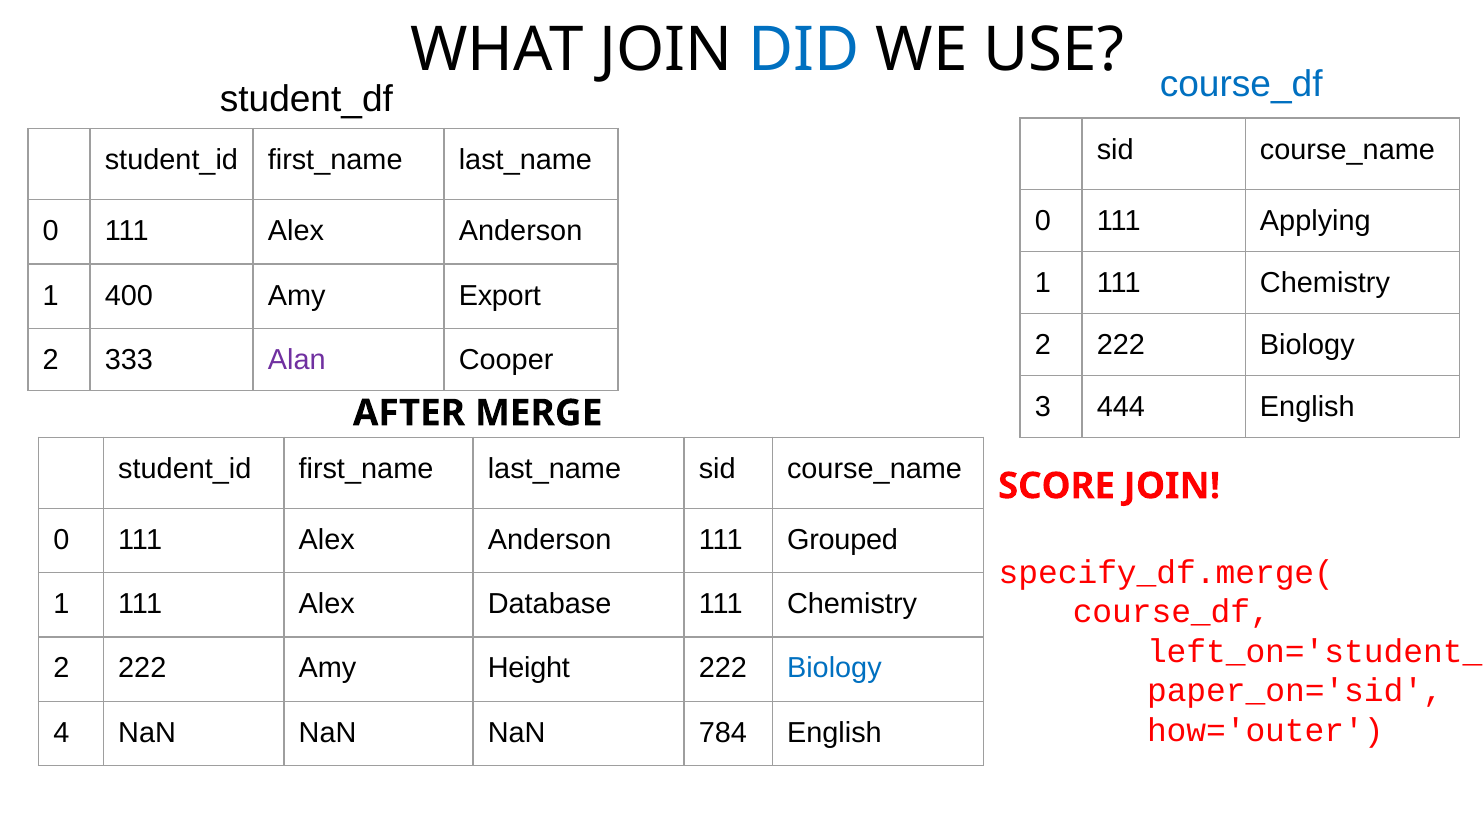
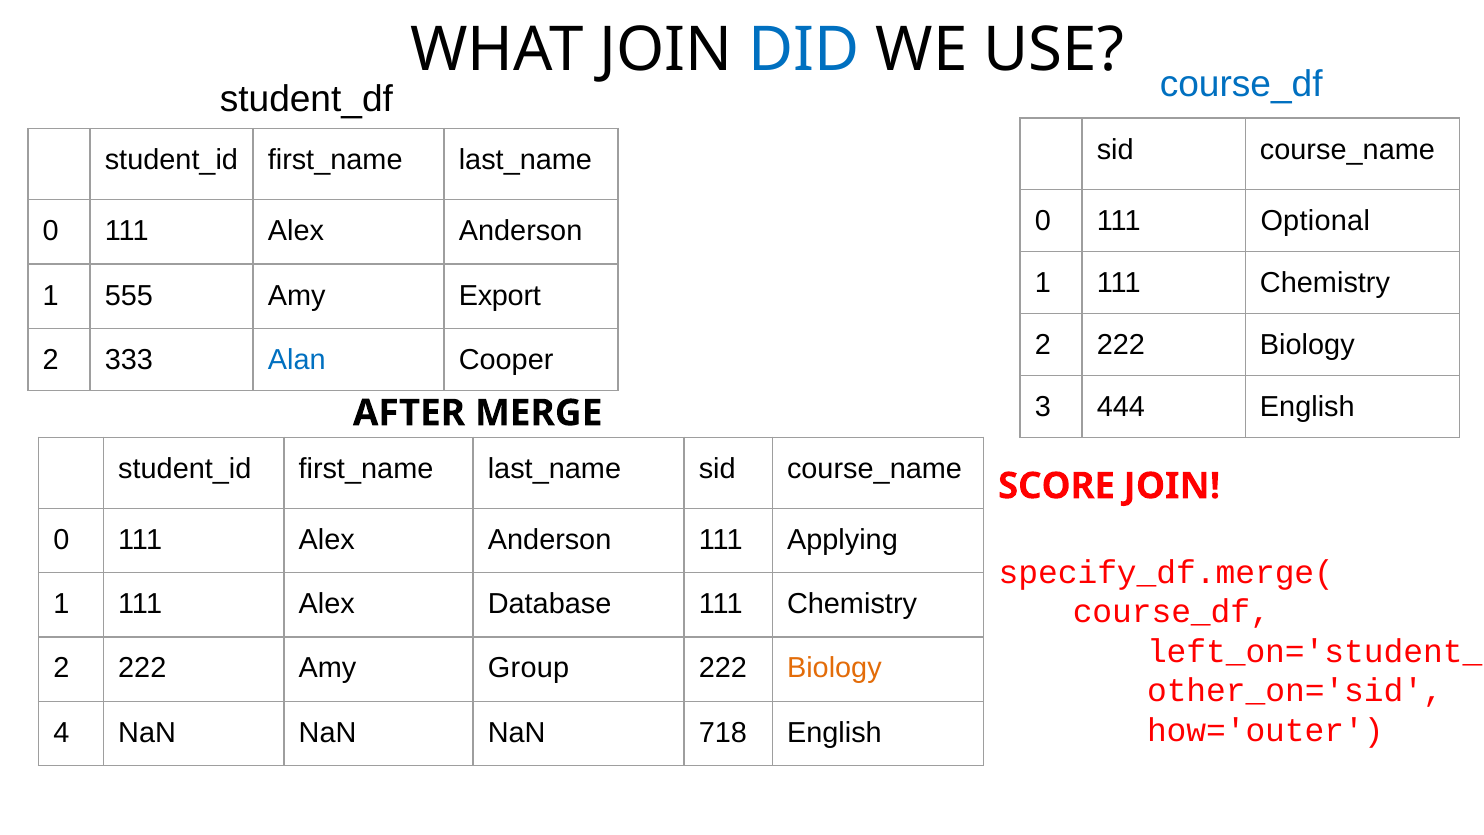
Applying: Applying -> Optional (1315, 221)
400: 400 -> 555 (129, 295)
Alan colour: purple -> blue (297, 360)
Grouped: Grouped -> Applying (842, 540)
Height: Height -> Group (529, 668)
Biology colour: blue -> orange (834, 668)
paper_on='sid: paper_on='sid -> other_on='sid (1295, 691)
784: 784 -> 718 (723, 733)
